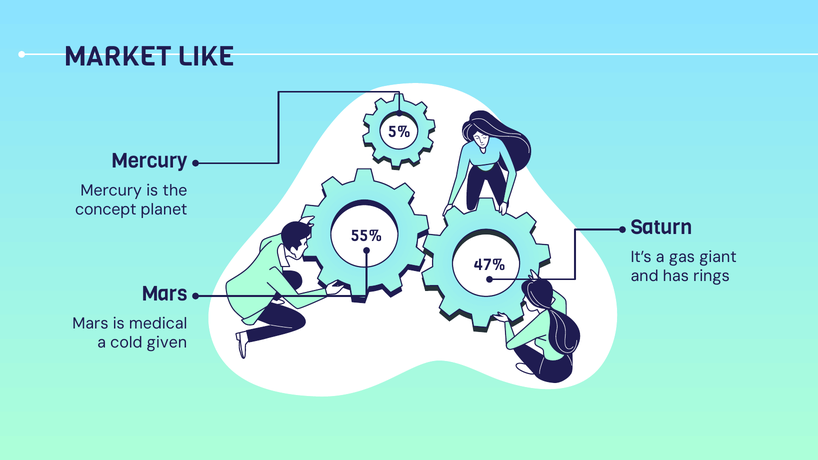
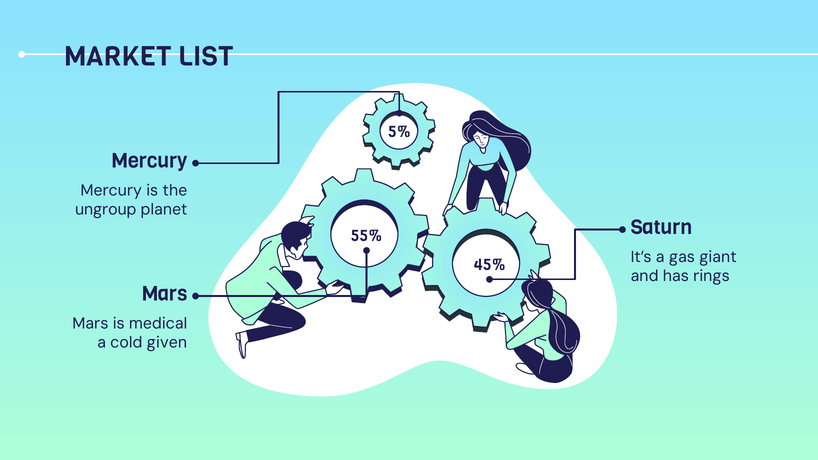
LIKE: LIKE -> LIST (206, 57)
concept: concept -> ungroup (106, 210)
47%: 47% -> 45% (489, 265)
